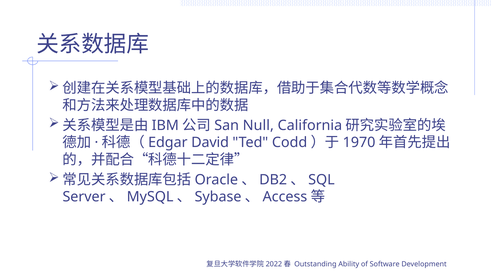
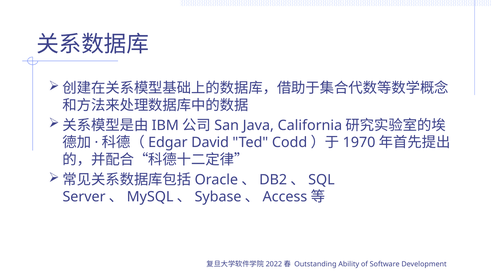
Null: Null -> Java (258, 125)
